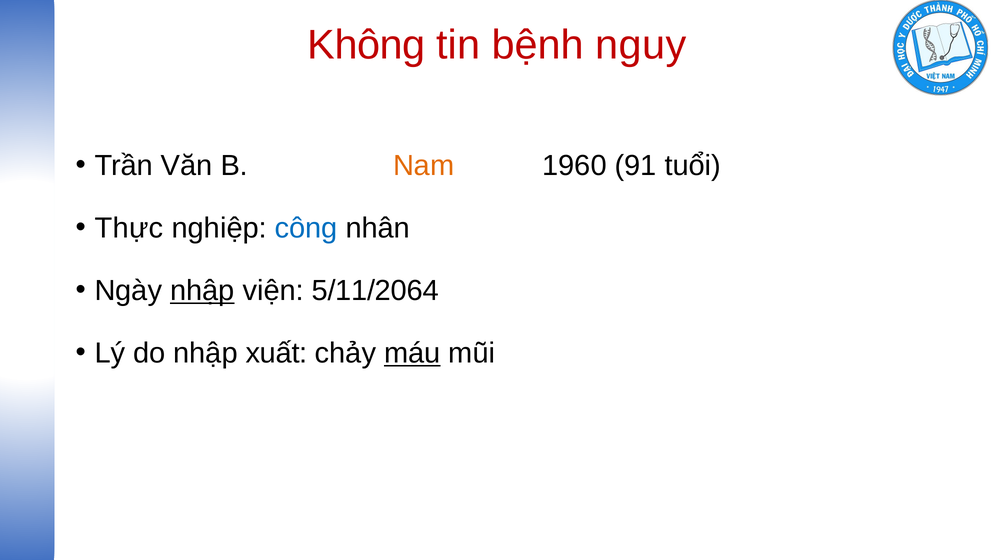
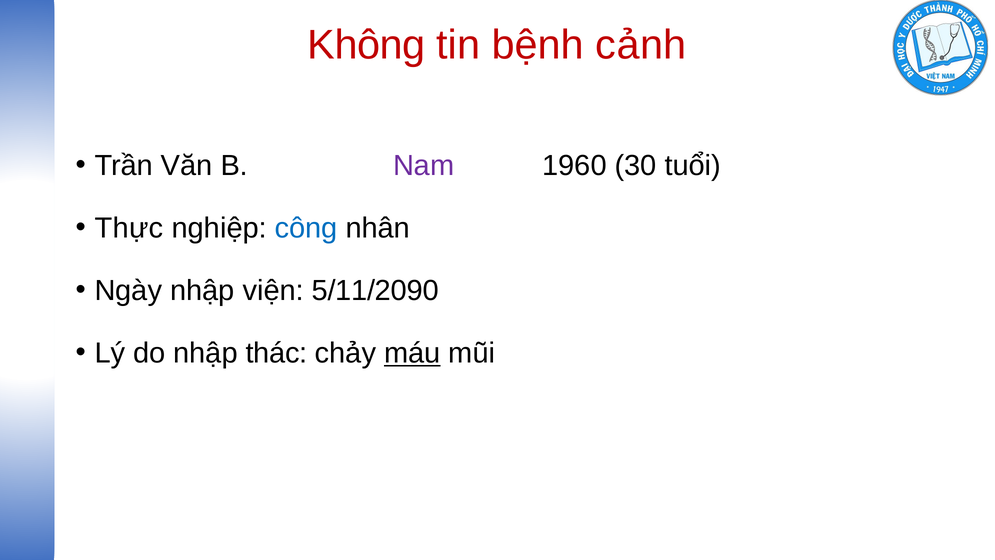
nguy: nguy -> cảnh (641, 45)
Nam colour: orange -> purple (424, 166)
91: 91 -> 30 (636, 166)
nhập underline: present -> none (202, 291)
5/11/2064: 5/11/2064 -> 5/11/2090 (375, 291)
xuất: xuất -> thác (276, 353)
